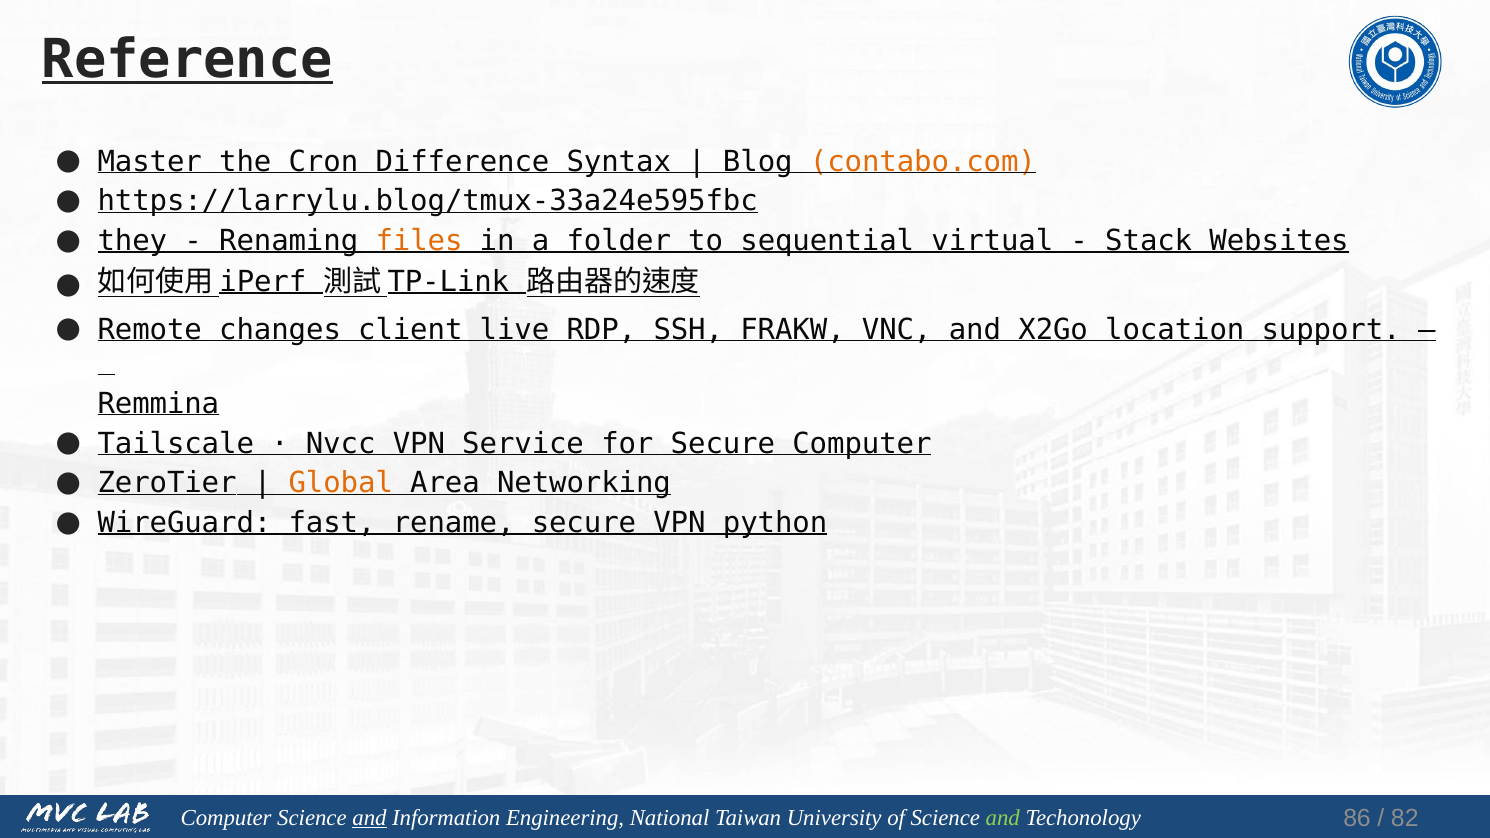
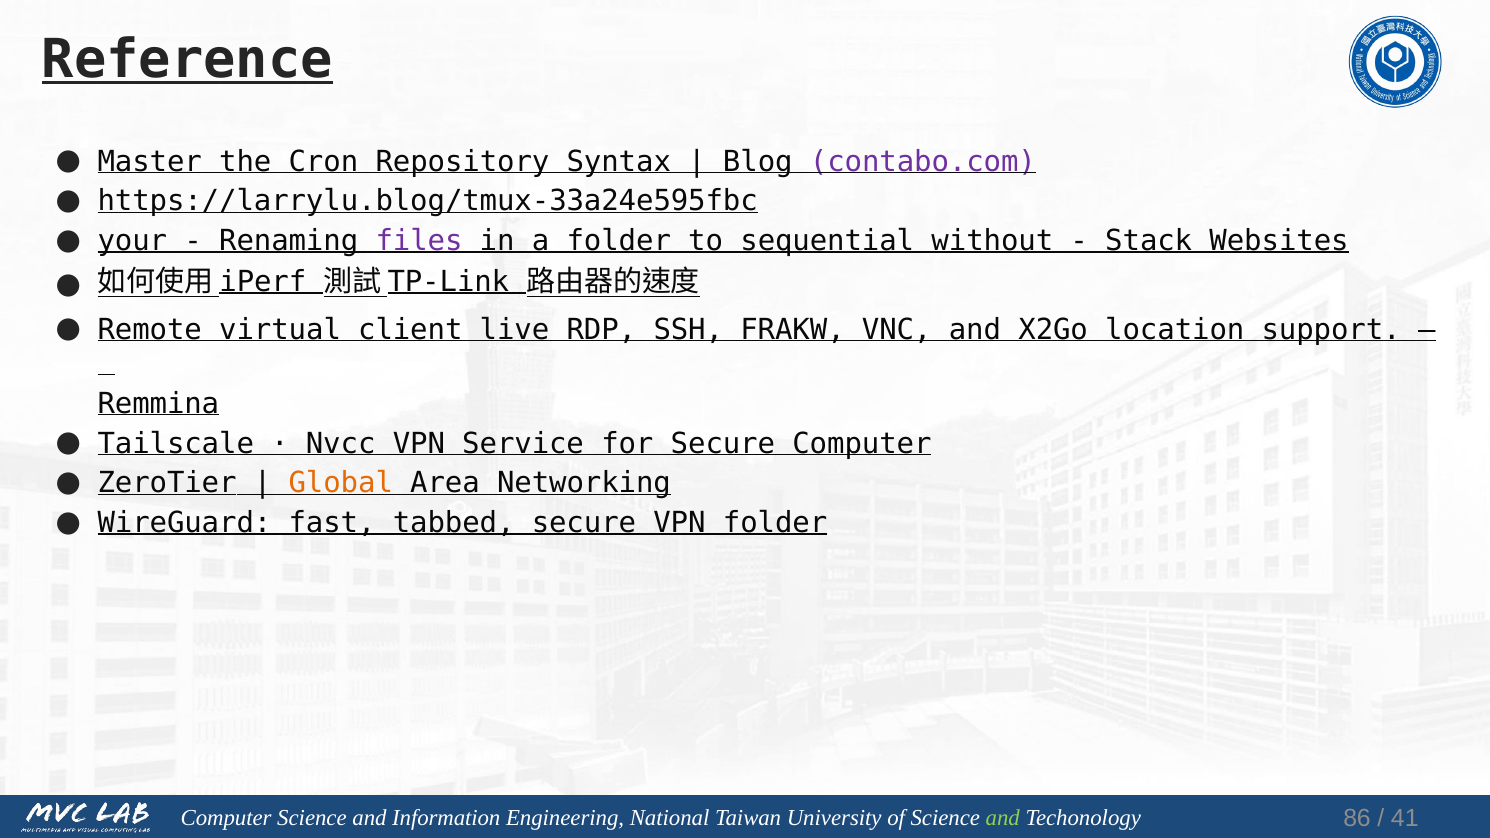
Difference: Difference -> Repository (462, 161)
contabo.com colour: orange -> purple (923, 161)
they: they -> your (132, 241)
files colour: orange -> purple (419, 241)
virtual: virtual -> without (992, 241)
changes: changes -> virtual (280, 329)
rename: rename -> tabbed (454, 523)
VPN python: python -> folder (775, 523)
82: 82 -> 41 (1405, 818)
and underline: present -> none (369, 818)
